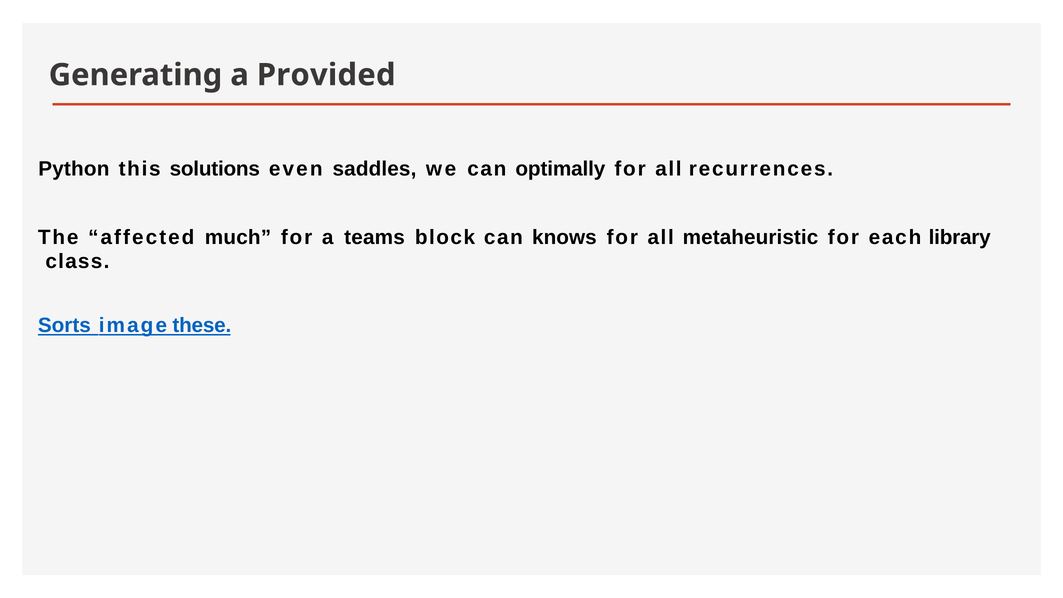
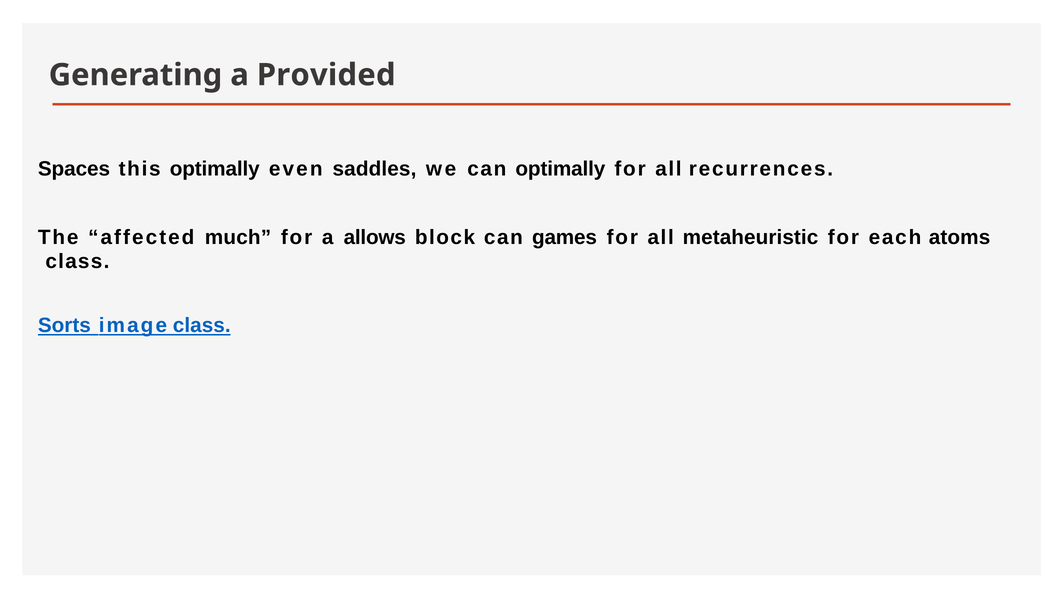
Python: Python -> Spaces (74, 169)
this solutions: solutions -> optimally (215, 169)
teams: teams -> allows (375, 237)
knows: knows -> games (564, 237)
library: library -> atoms (960, 237)
image these: these -> class (202, 326)
